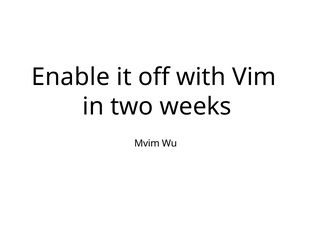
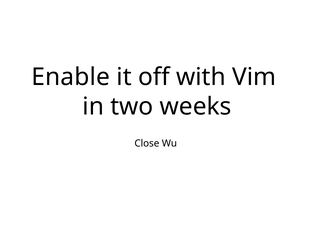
Mvim: Mvim -> Close (147, 143)
